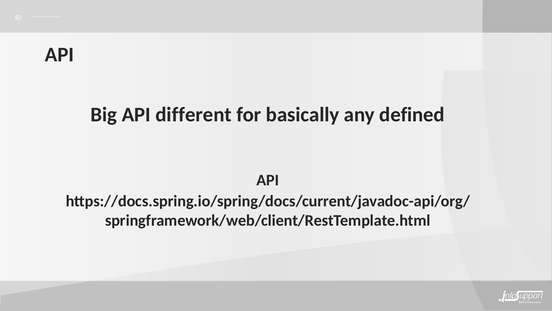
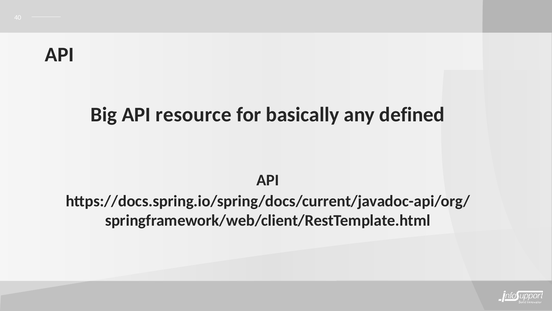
different: different -> resource (194, 114)
